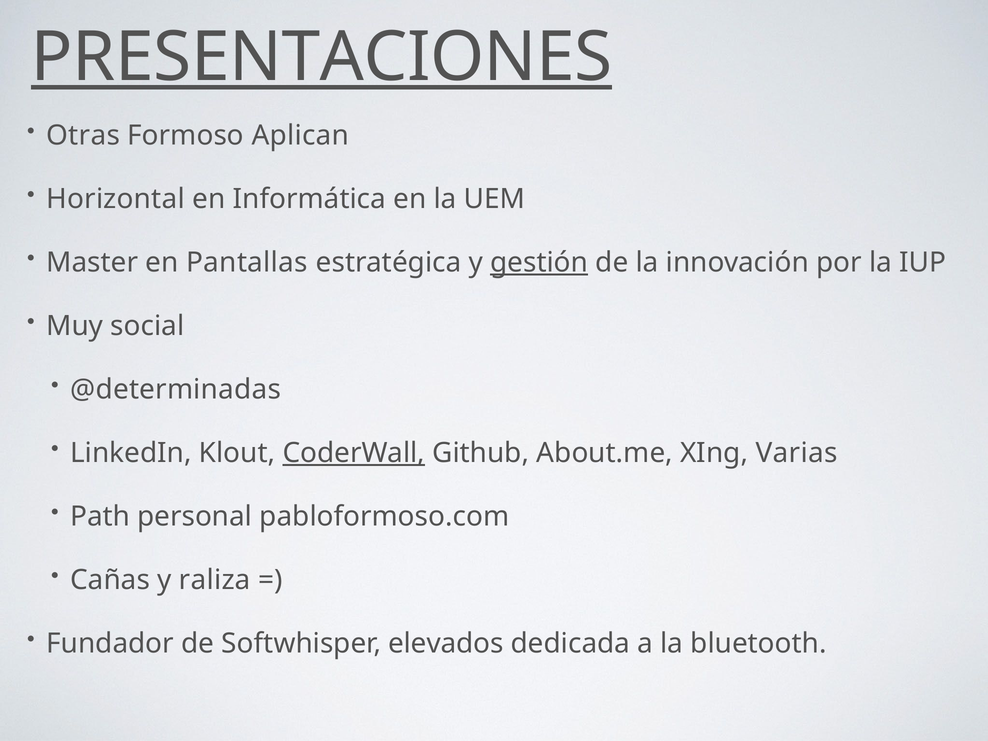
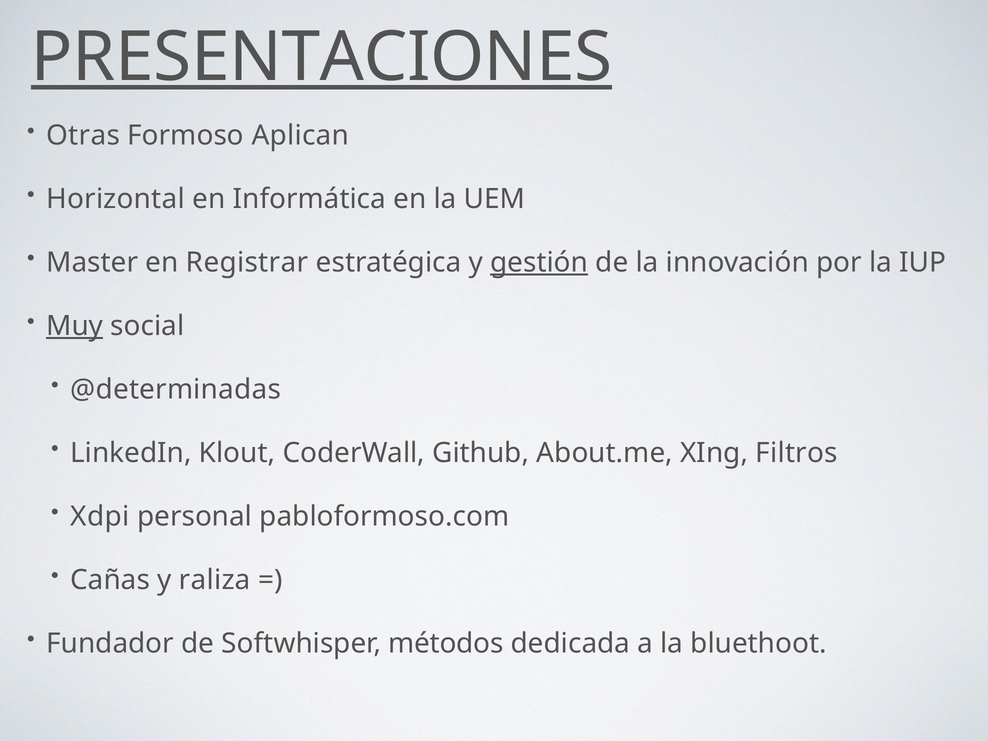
Pantallas: Pantallas -> Registrar (247, 263)
Muy underline: none -> present (75, 326)
CoderWall underline: present -> none (354, 453)
Varias: Varias -> Filtros (797, 453)
Path: Path -> Xdpi (100, 517)
elevados: elevados -> métodos (446, 644)
bluetooth: bluetooth -> bluethoot (759, 644)
